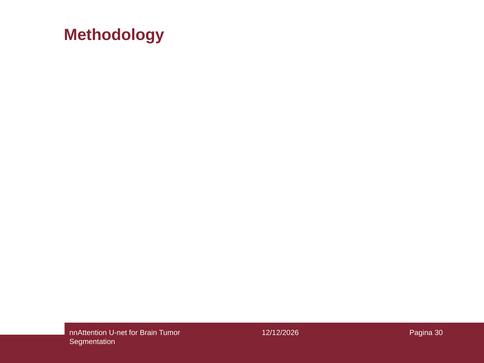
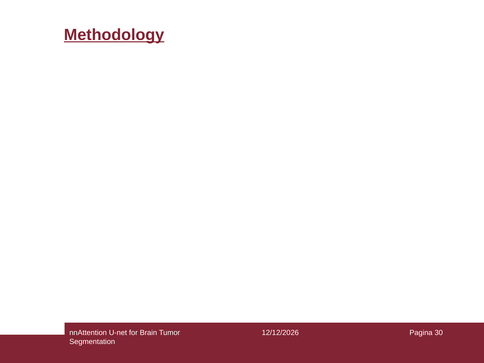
Methodology underline: none -> present (114, 35)
